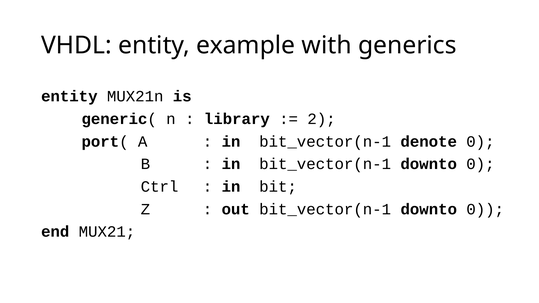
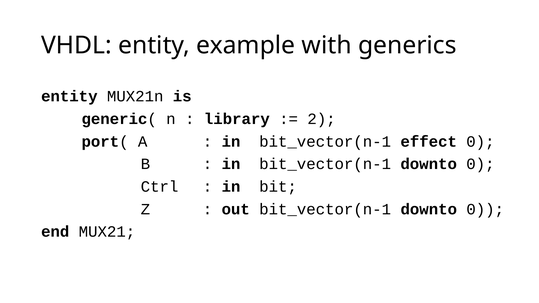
denote: denote -> effect (429, 142)
